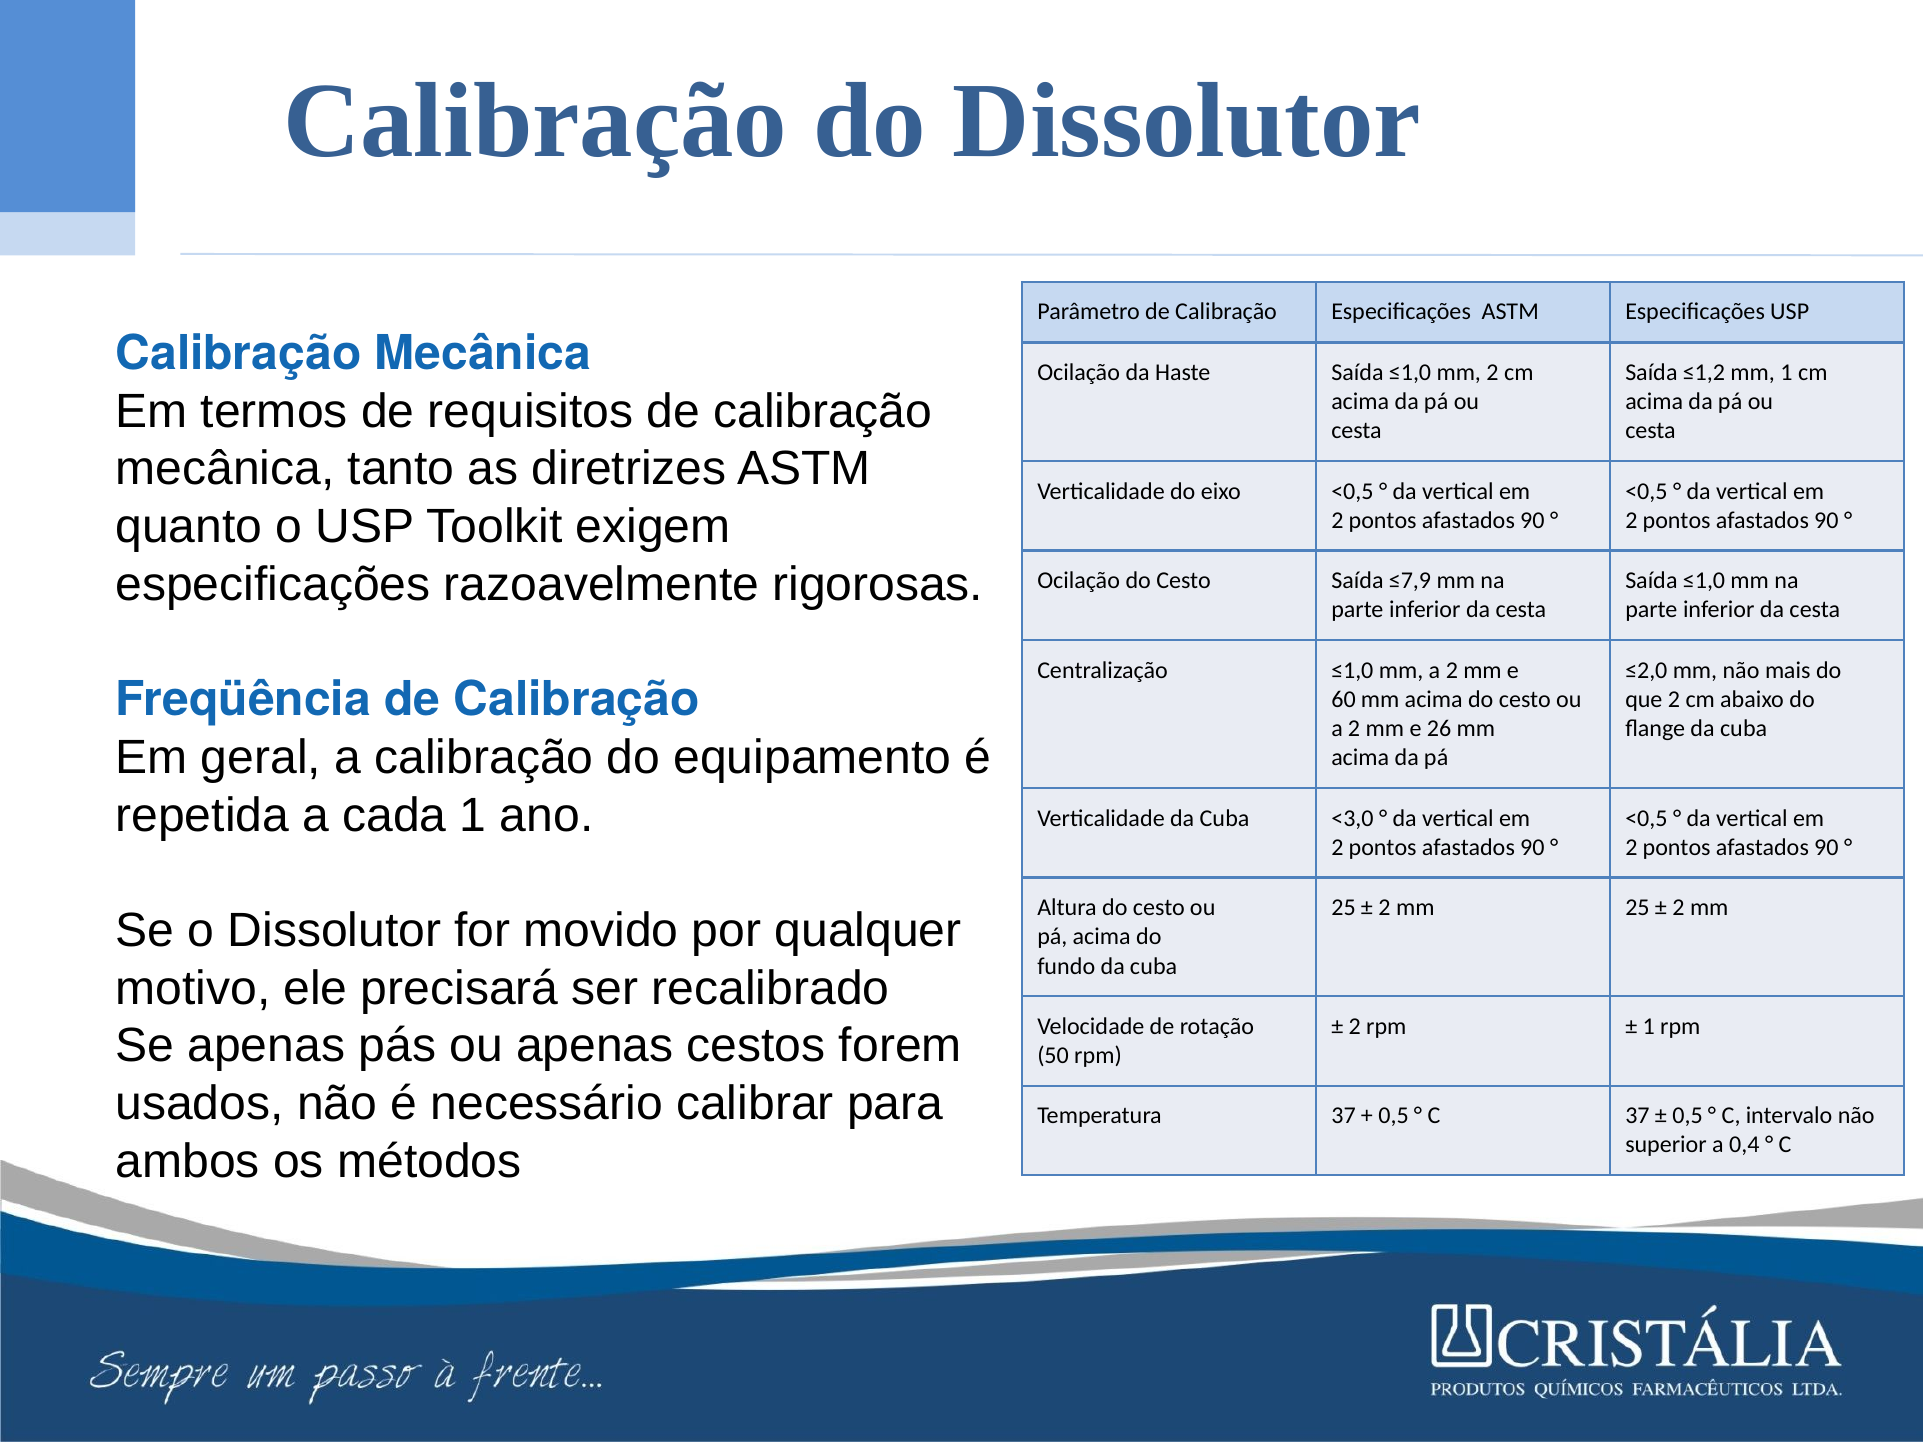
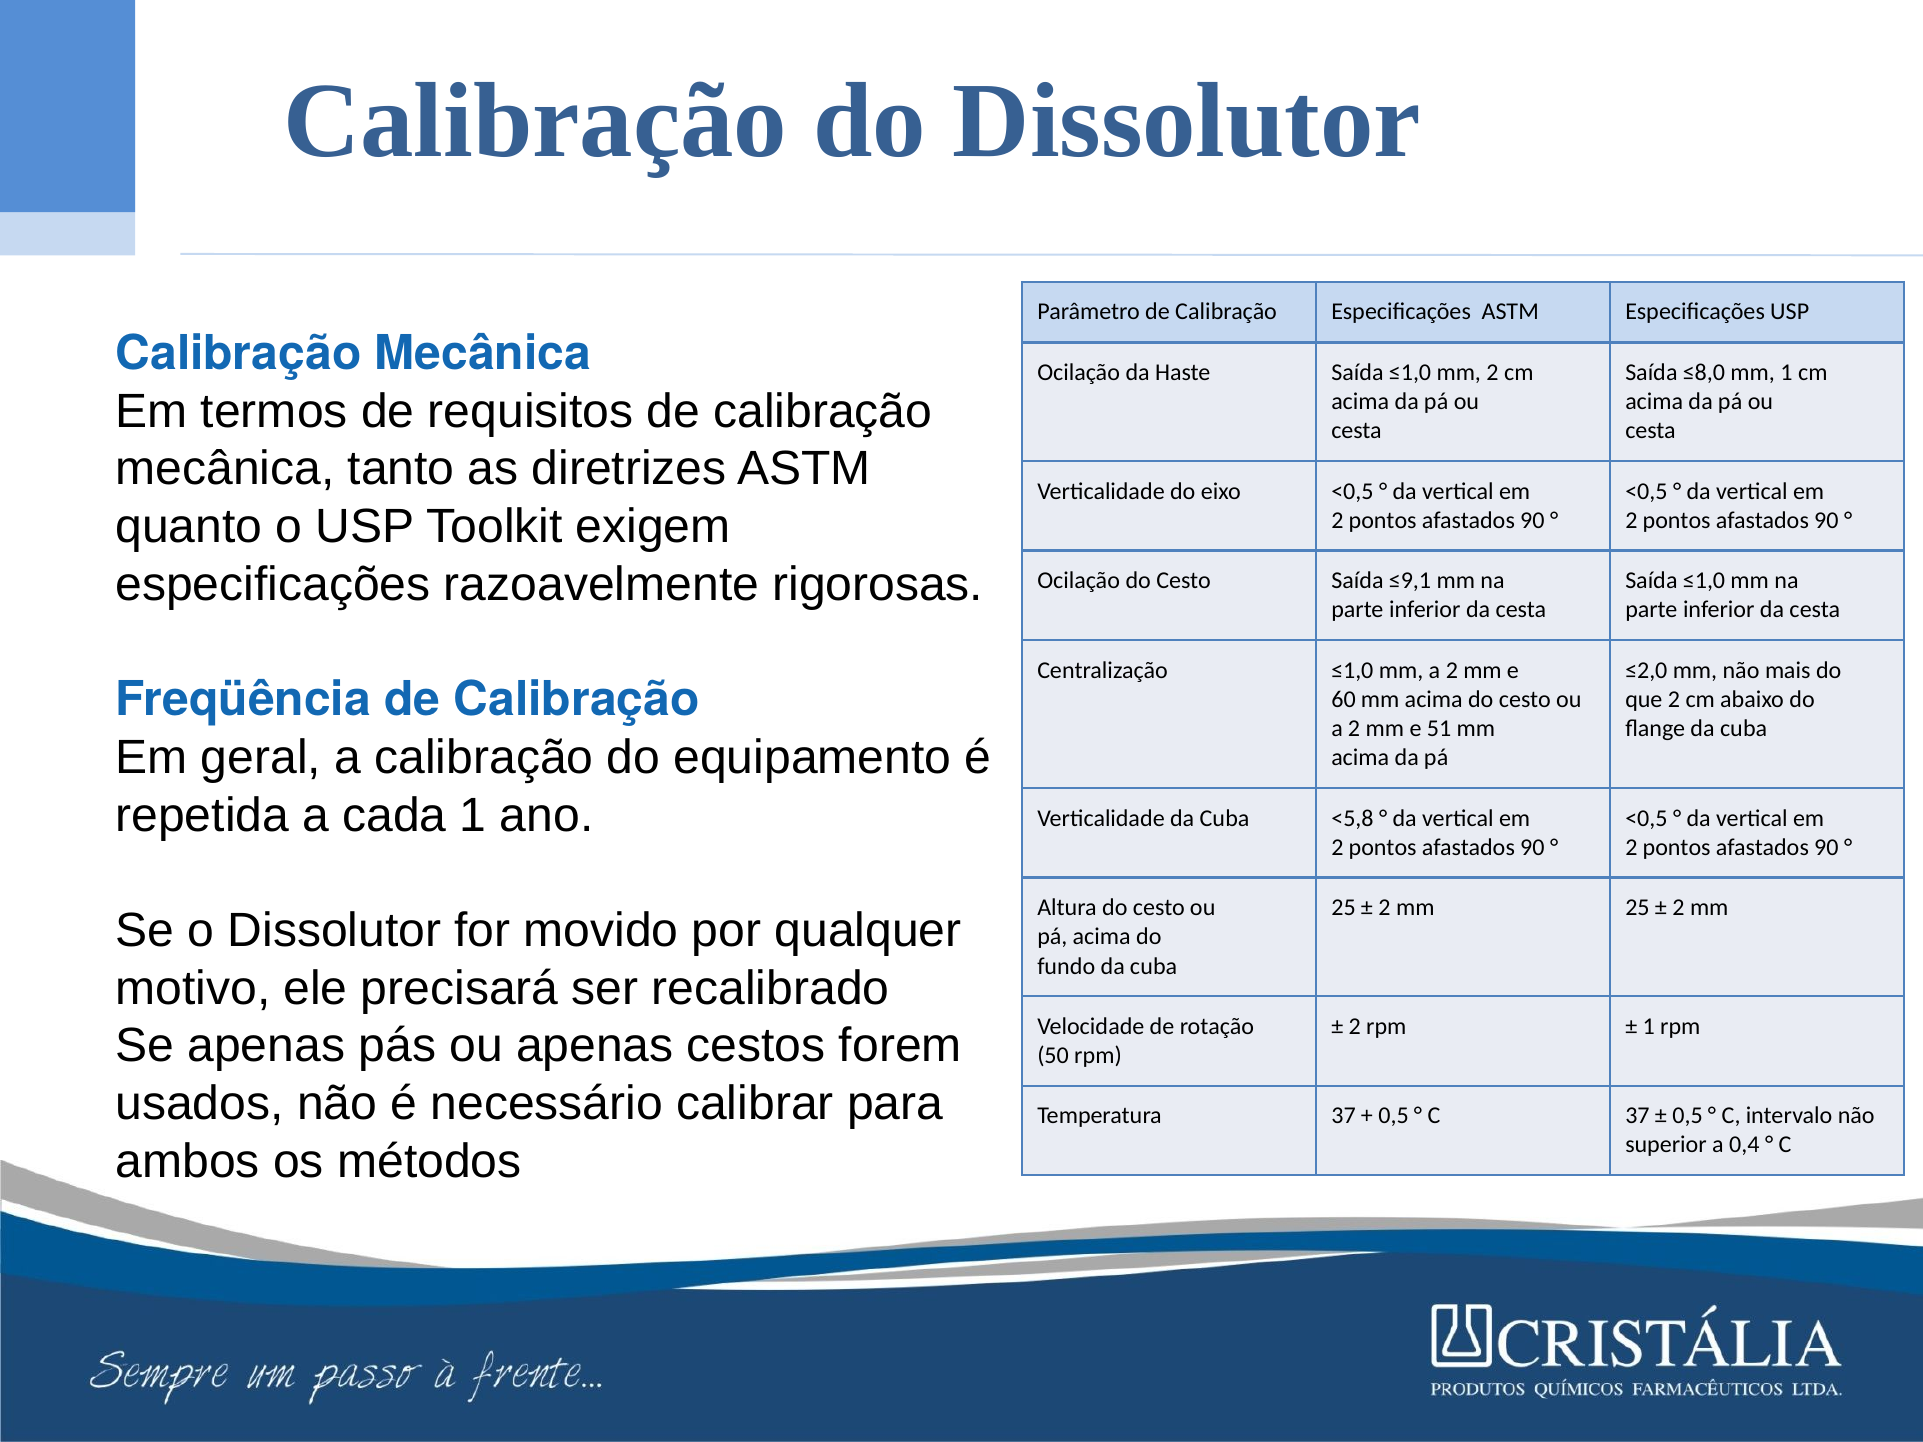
≤1,2: ≤1,2 -> ≤8,0 (1704, 373)
≤7,9: ≤7,9 -> ≤9,1 (1410, 581)
26: 26 -> 51 (1439, 729)
<3,0: <3,0 -> <5,8 (1352, 818)
